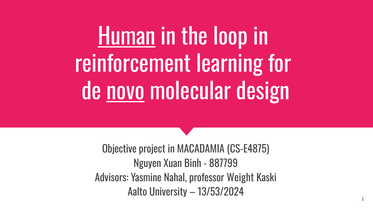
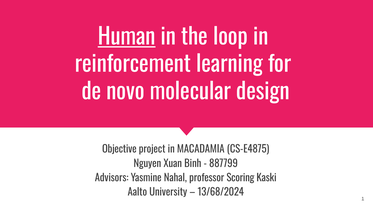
novo underline: present -> none (125, 92)
Weight: Weight -> Scoring (240, 178)
13/53/2024: 13/53/2024 -> 13/68/2024 (221, 192)
